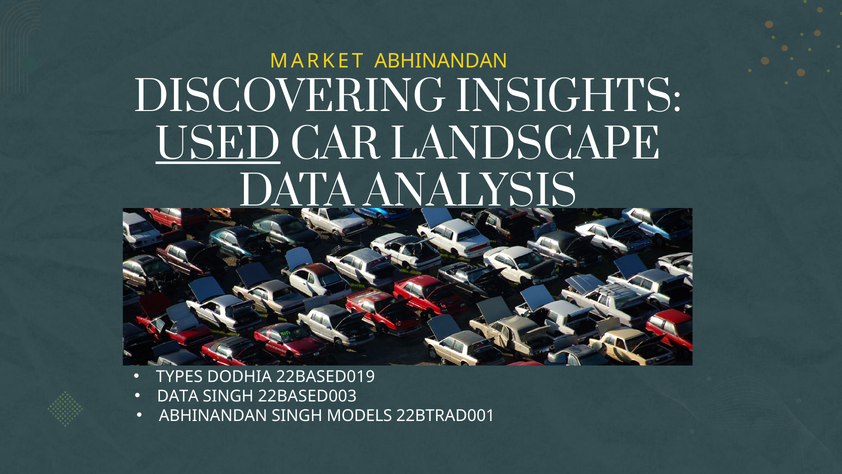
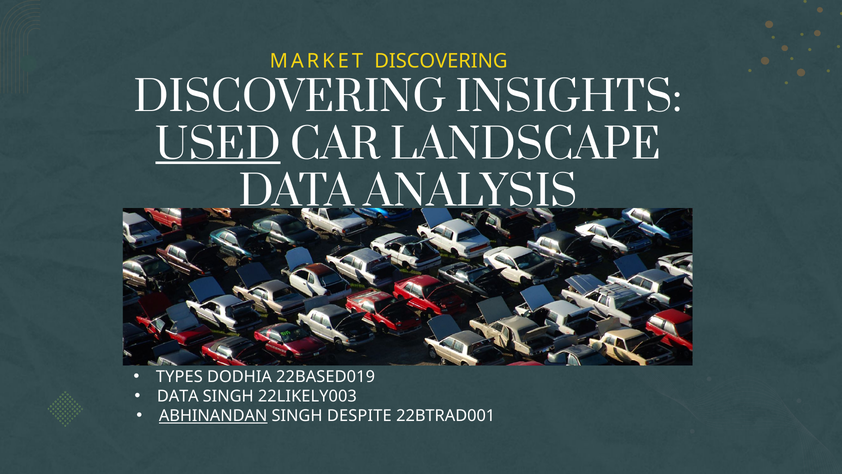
MARKET ABHINANDAN: ABHINANDAN -> DISCOVERING (441, 61)
22BASED003: 22BASED003 -> 22LIKELY003 (307, 396)
ABHINANDAN underline: none -> present (213, 416)
MODELS: MODELS -> DESPITE (359, 416)
